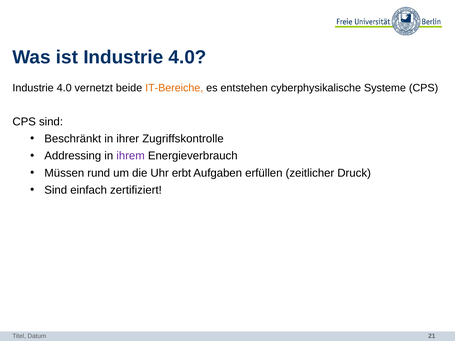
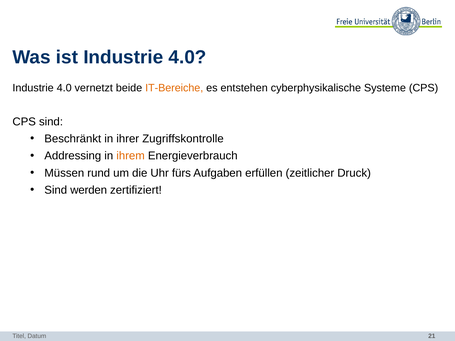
ihrem colour: purple -> orange (131, 156)
erbt: erbt -> fürs (181, 173)
einfach: einfach -> werden (89, 190)
